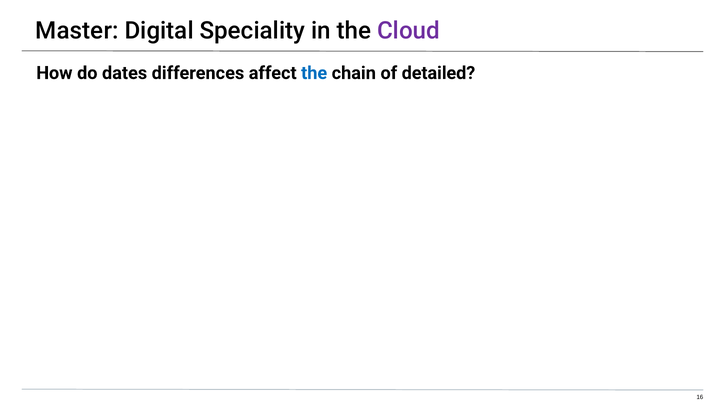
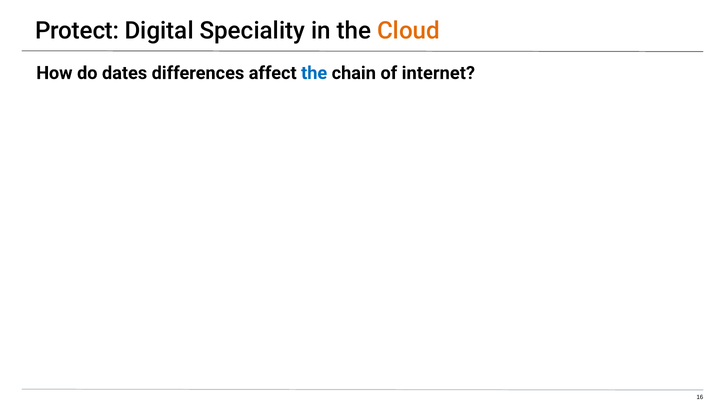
Master: Master -> Protect (77, 31)
Cloud colour: purple -> orange (408, 31)
detailed: detailed -> internet (438, 73)
